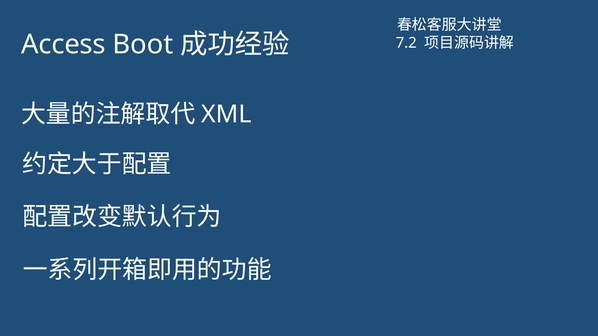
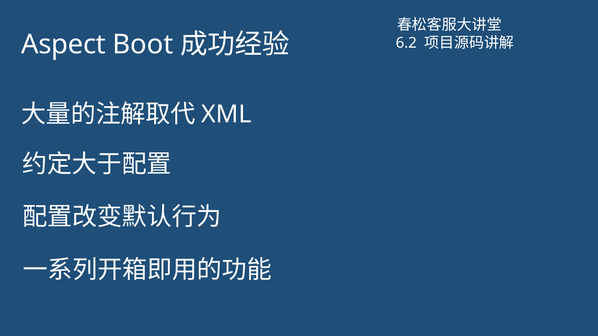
Access: Access -> Aspect (63, 45)
7.2: 7.2 -> 6.2 (406, 43)
